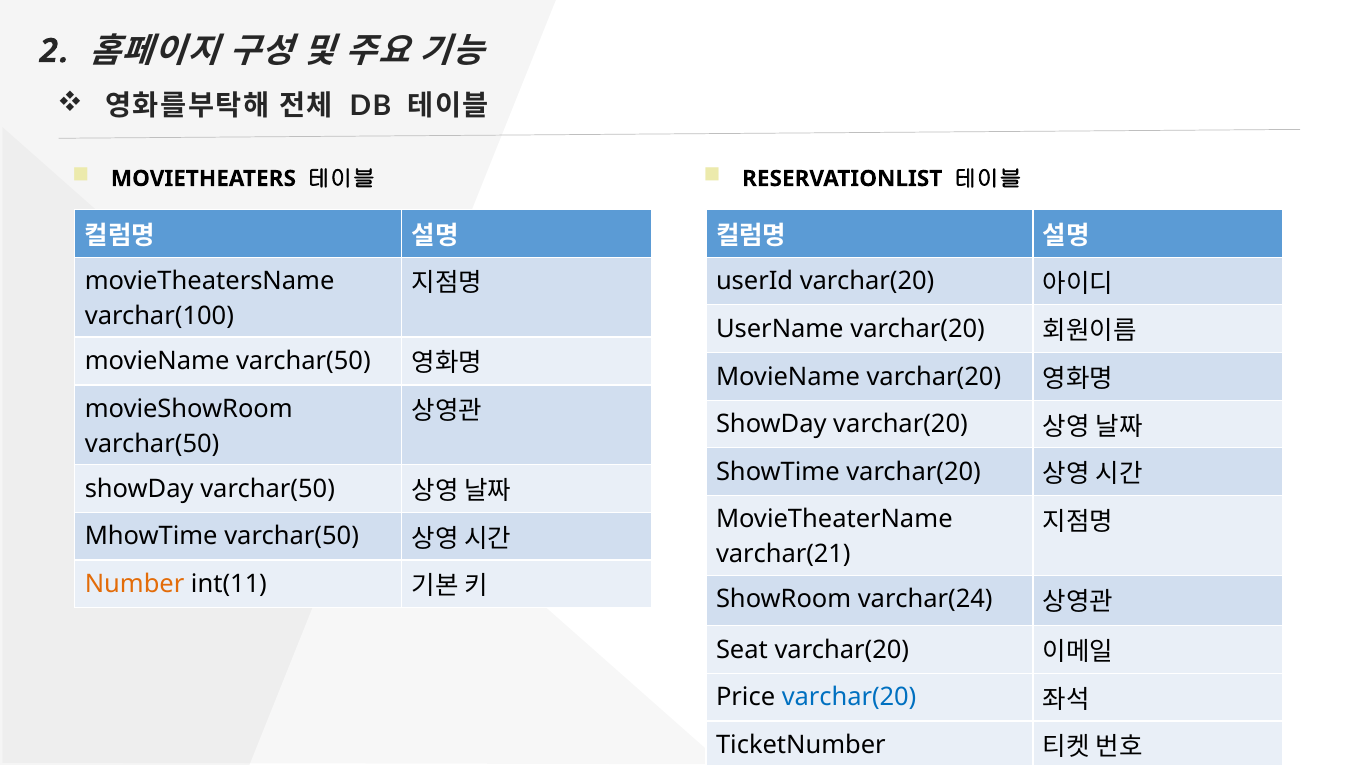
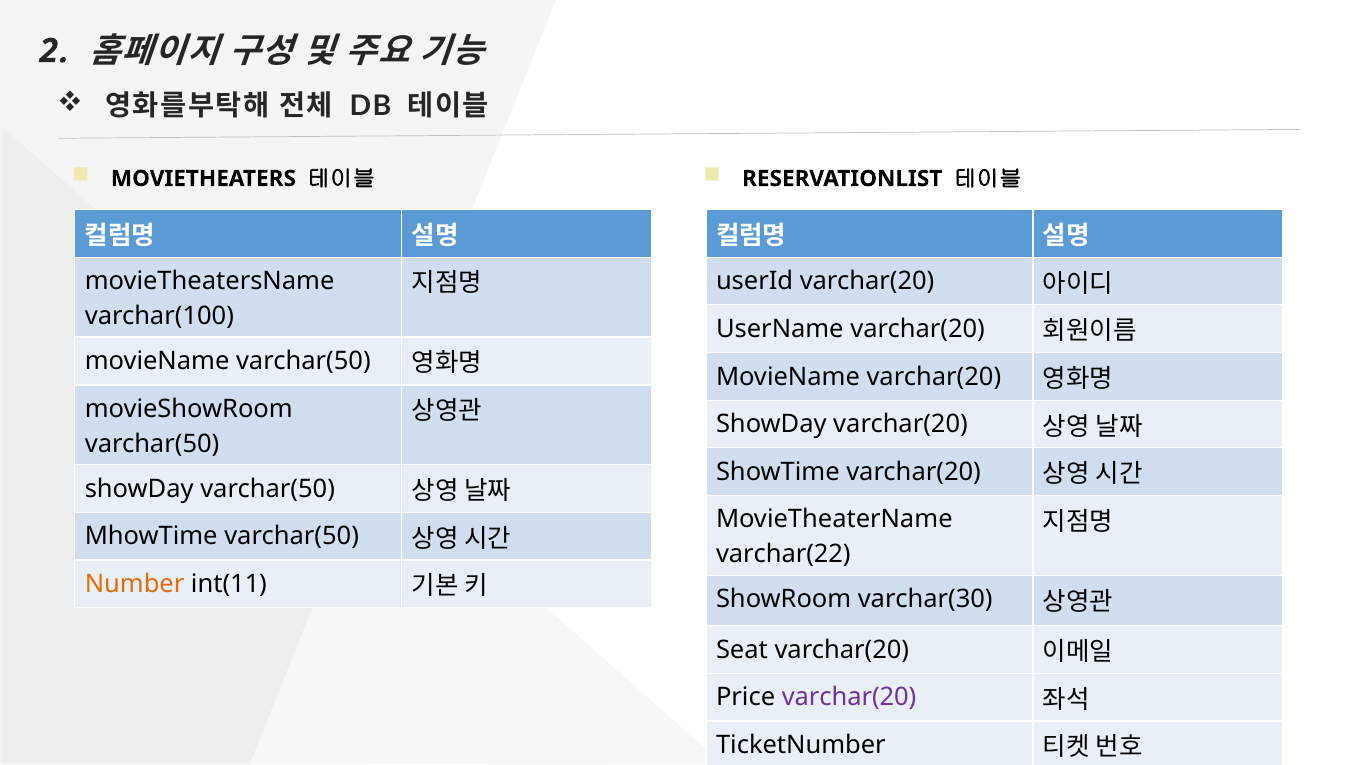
varchar(21: varchar(21 -> varchar(22 (783, 555)
varchar(24: varchar(24 -> varchar(30 (925, 600)
varchar(20 colour: blue -> purple (849, 698)
